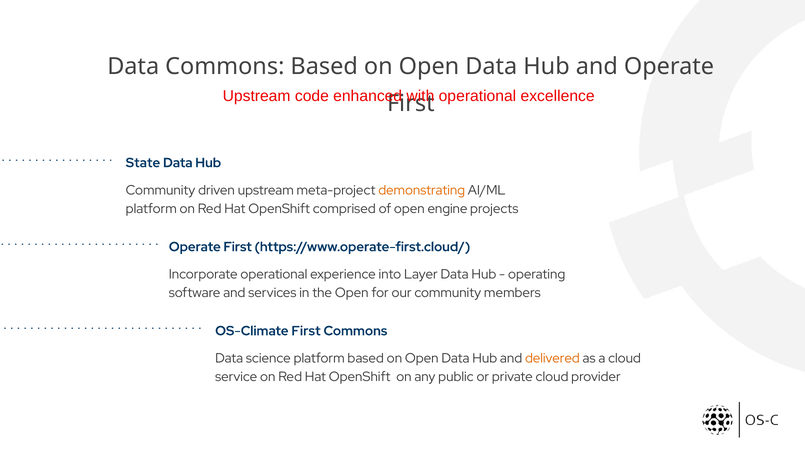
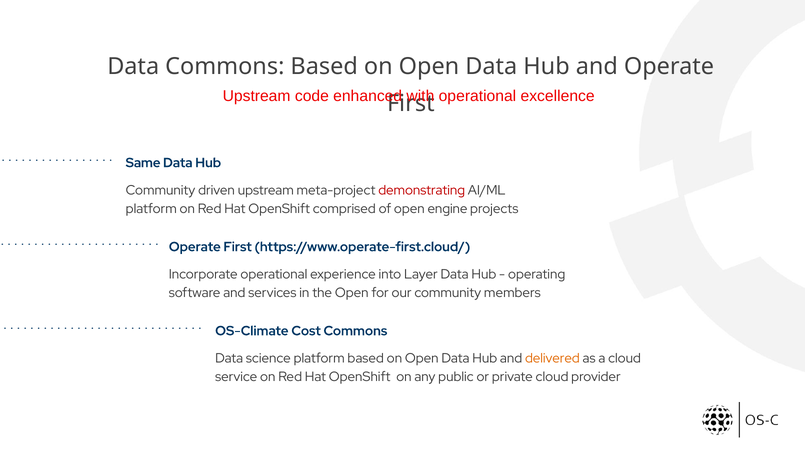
State: State -> Same (143, 163)
demonstrating colour: orange -> red (422, 190)
OS-Climate First: First -> Cost (306, 331)
